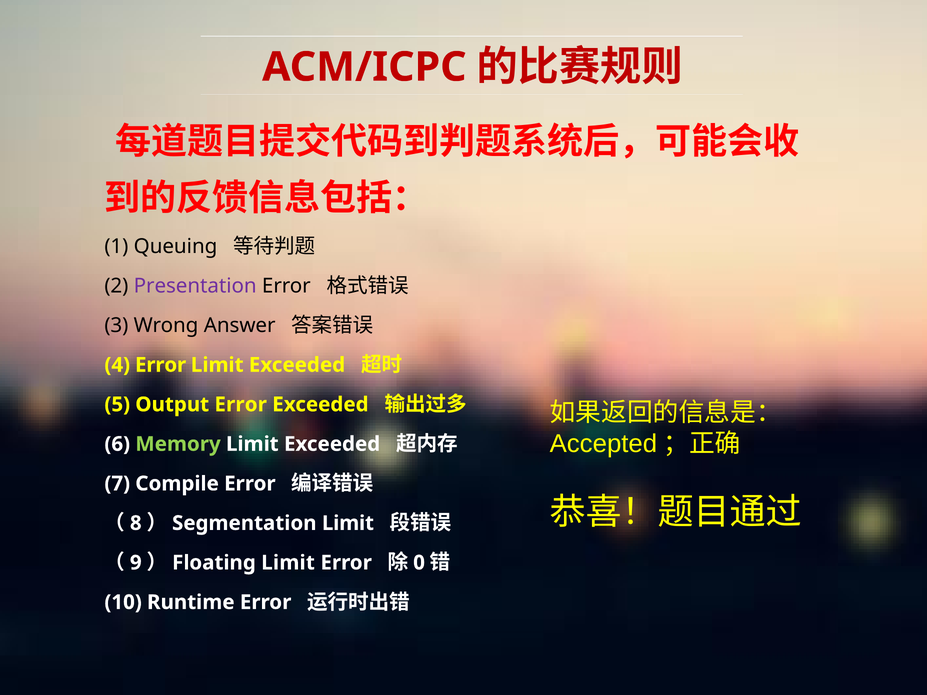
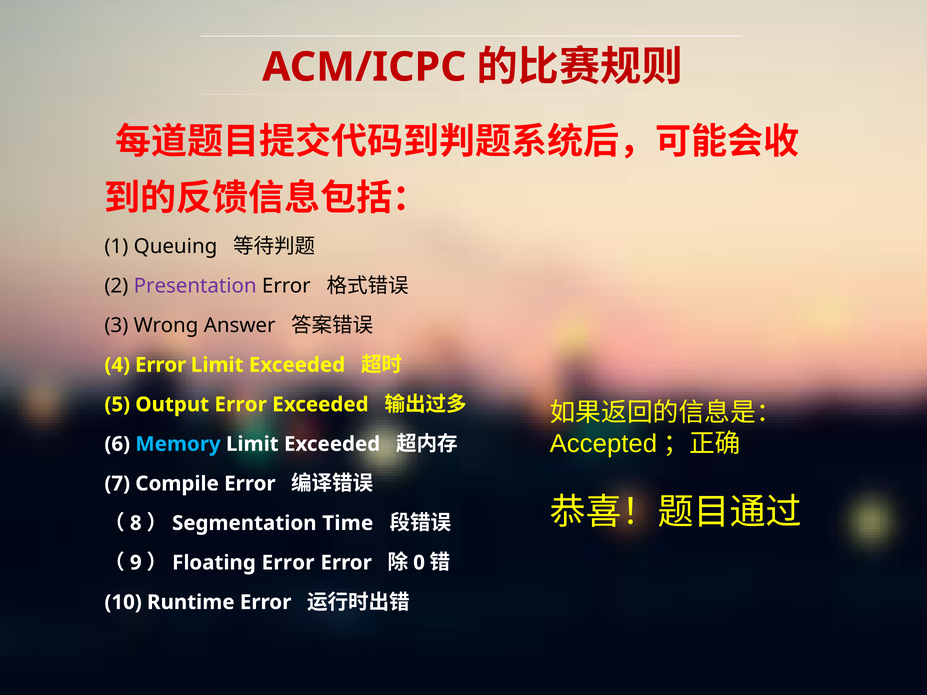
Memory colour: light green -> light blue (178, 444)
Limit: Limit -> Time (348, 523)
Limit: Limit -> Error (288, 563)
